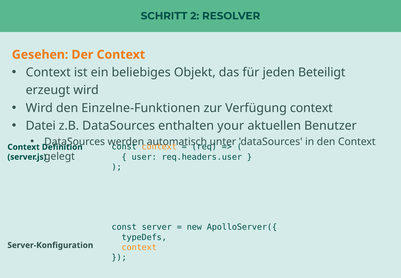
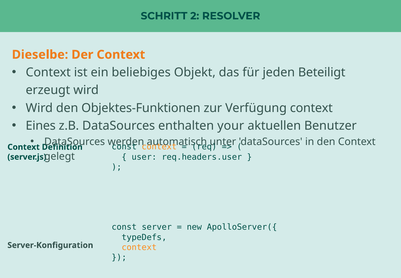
Gesehen: Gesehen -> Dieselbe (40, 55)
Einzelne-Funktionen: Einzelne-Funktionen -> Objektes-Funktionen (141, 108)
Datei: Datei -> Eines (41, 126)
